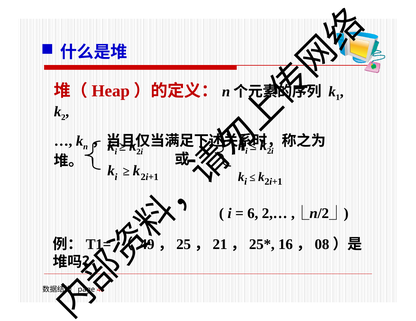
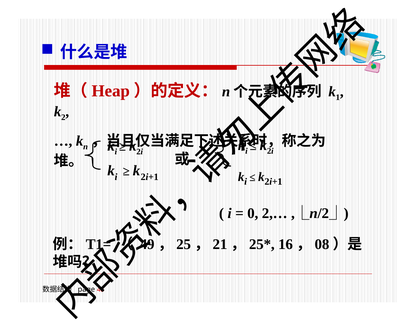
6: 6 -> 0 (253, 214)
